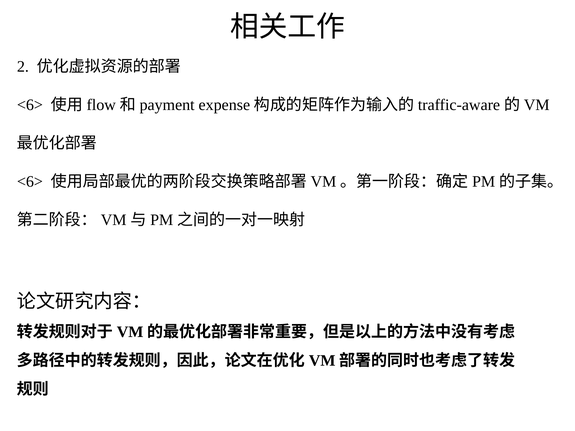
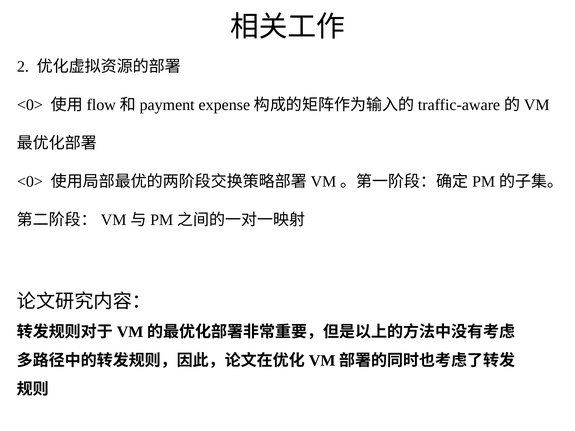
<6>: <6> -> <0> (30, 105)
<6>: <6> -> <0> (30, 182)
